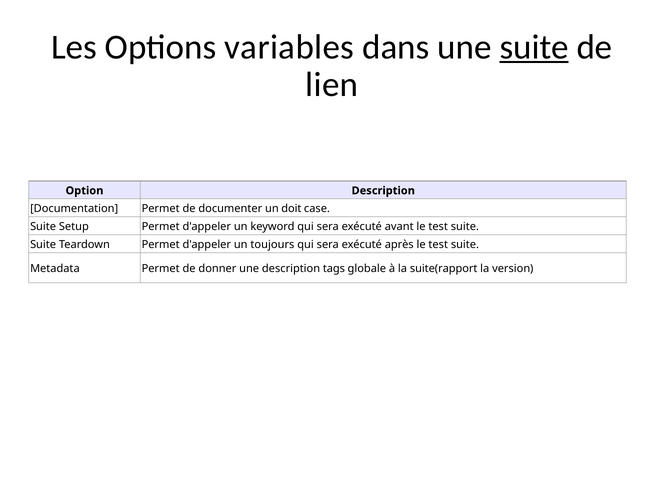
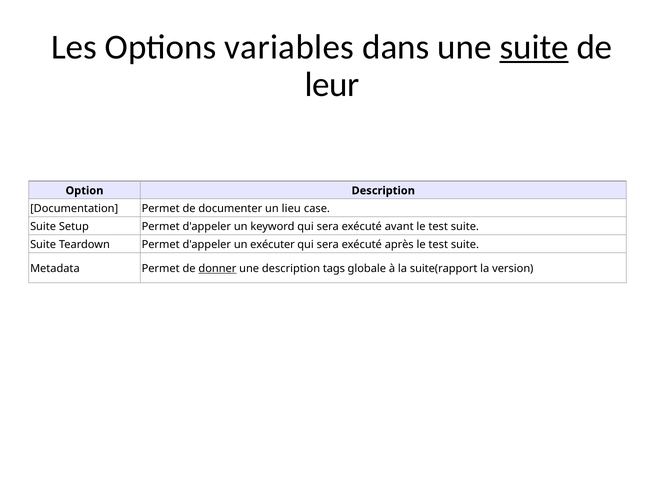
lien: lien -> leur (332, 85)
doit: doit -> lieu (291, 209)
toujours: toujours -> exécuter (272, 244)
donner underline: none -> present (217, 268)
